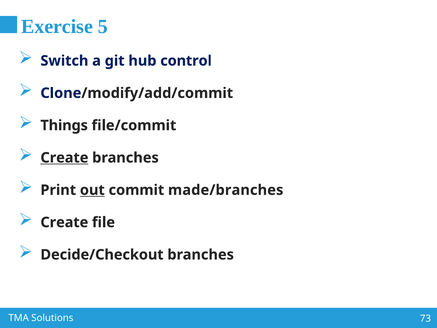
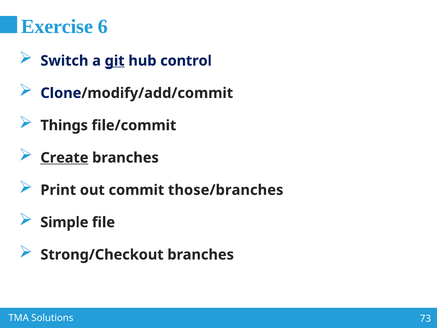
5: 5 -> 6 (103, 26)
git underline: none -> present (115, 61)
out underline: present -> none (92, 190)
made/branches: made/branches -> those/branches (226, 190)
Create: Create -> Simple (64, 222)
Decide/Checkout: Decide/Checkout -> Strong/Checkout (102, 255)
